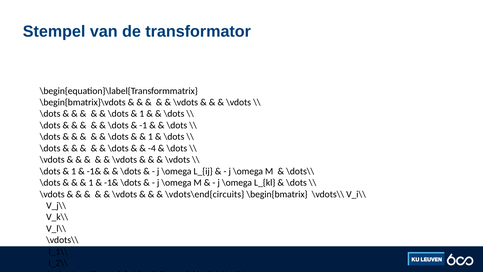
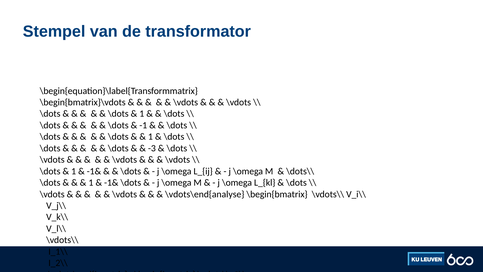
-4: -4 -> -3 (152, 148)
\vdots\end{circuits: \vdots\end{circuits -> \vdots\end{analyse (205, 194)
